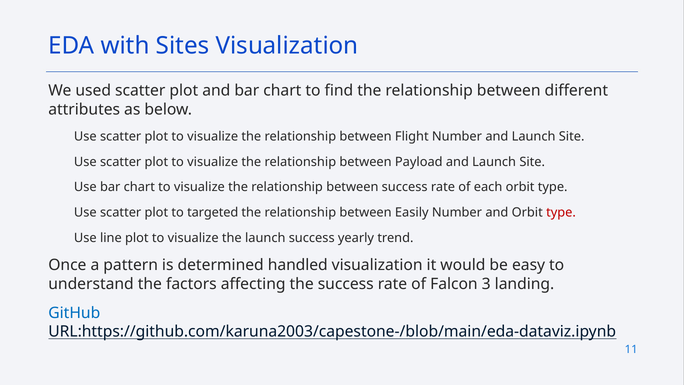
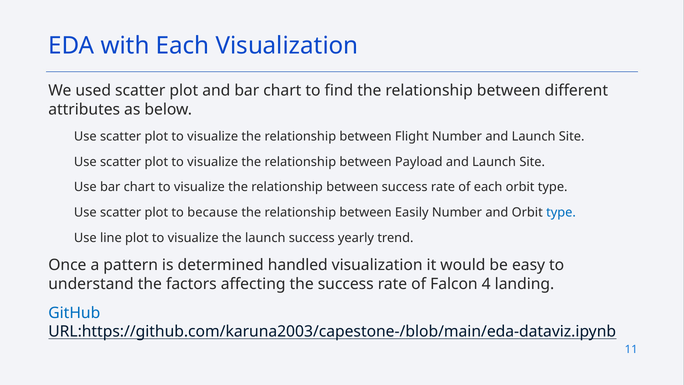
with Sites: Sites -> Each (183, 46)
targeted: targeted -> because (213, 212)
type colour: red -> blue (561, 212)
3: 3 -> 4 (486, 284)
